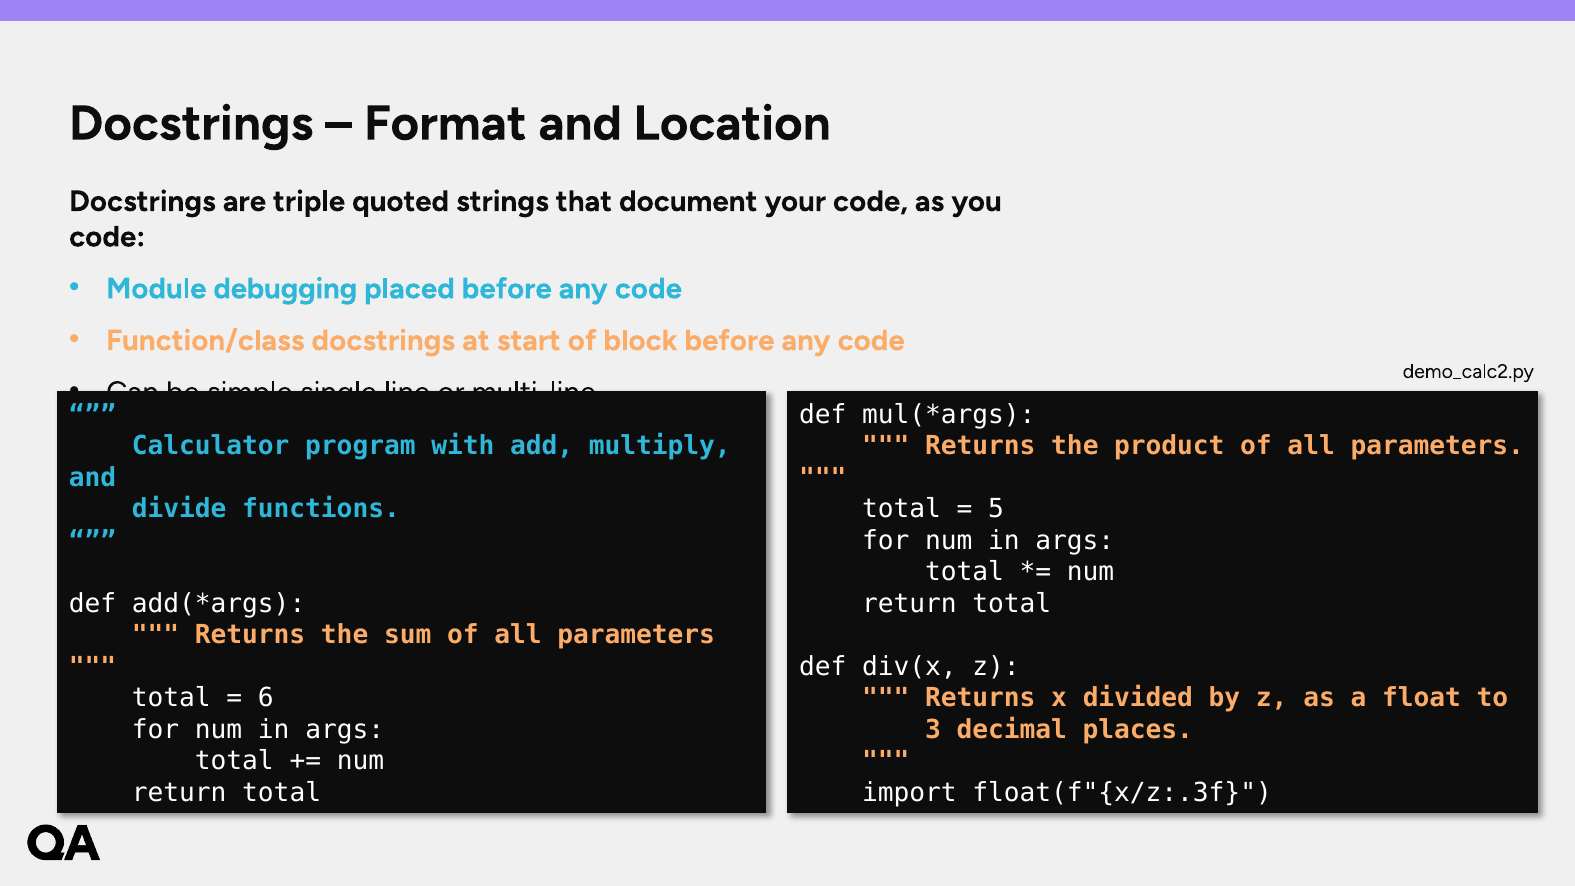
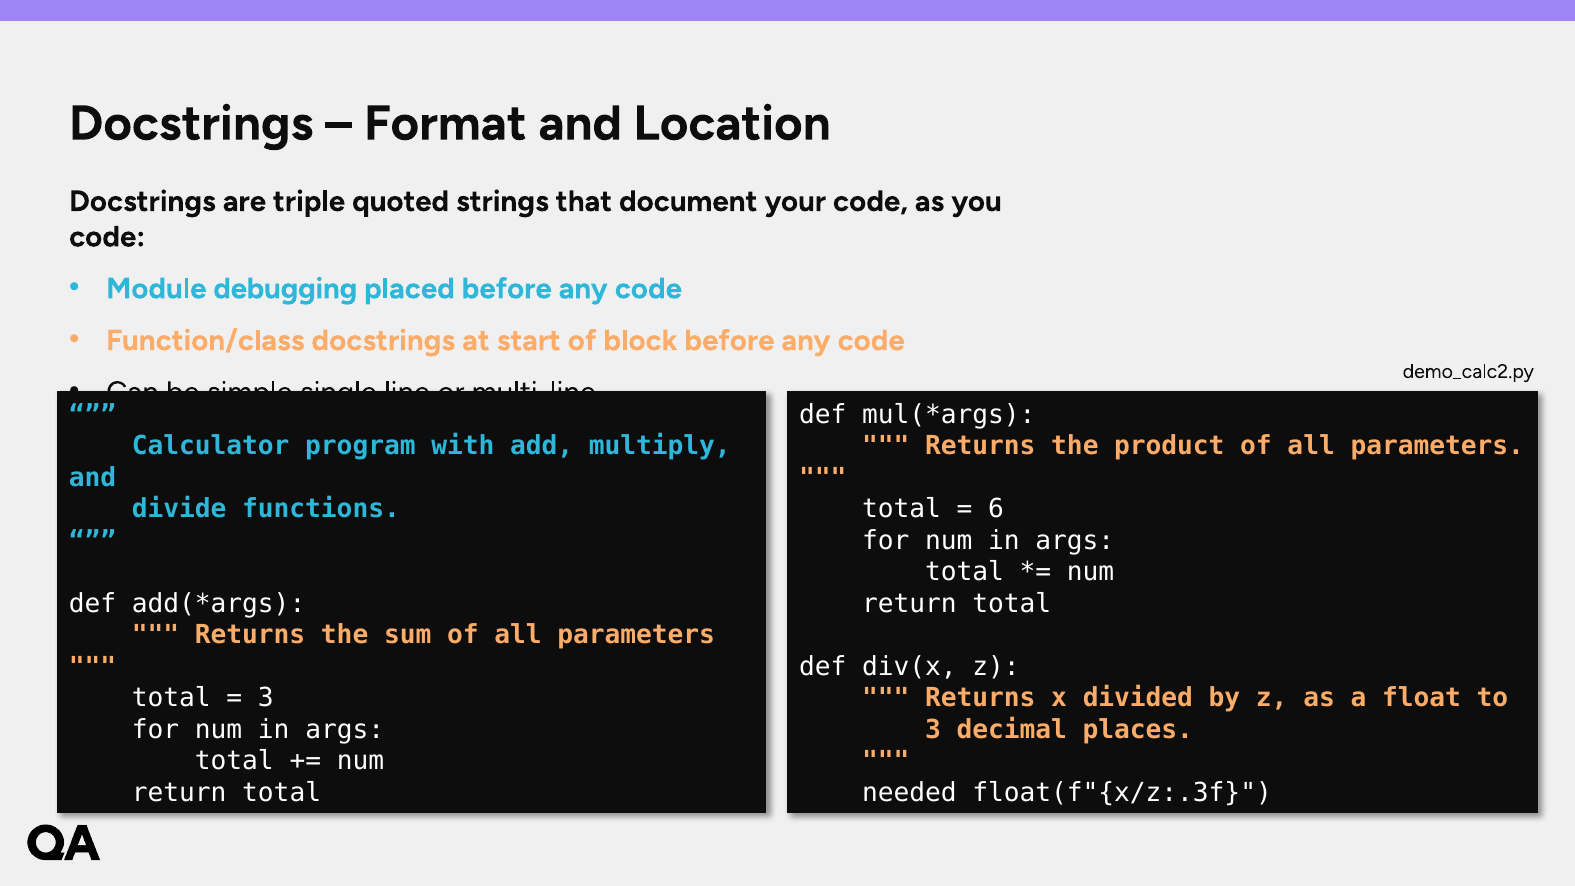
5: 5 -> 6 (996, 509)
6: 6 -> 3 (266, 698)
import: import -> needed (909, 792)
